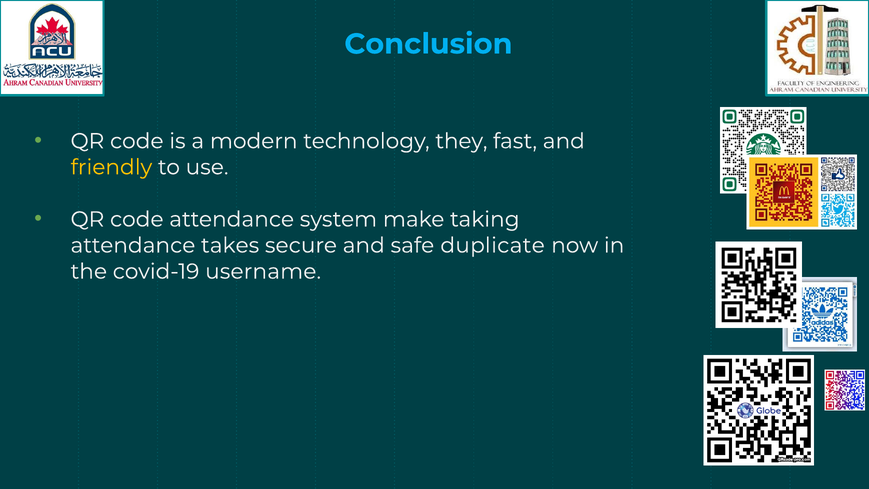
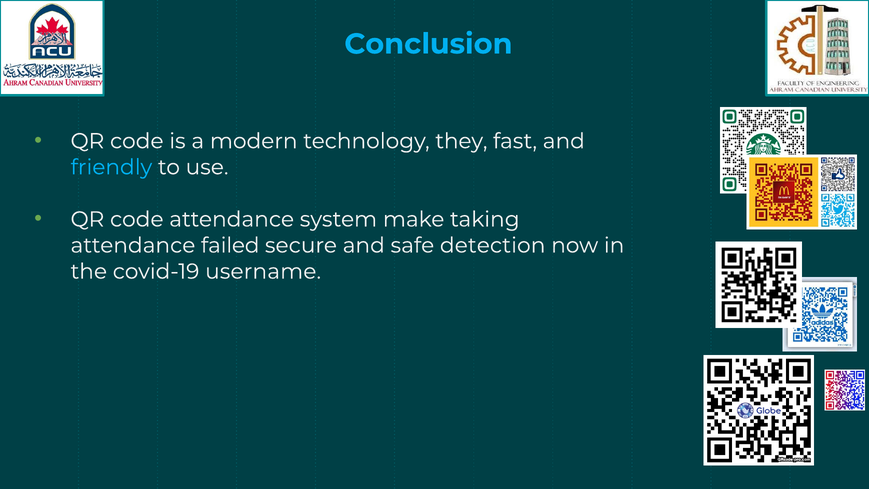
friendly colour: yellow -> light blue (111, 167)
takes: takes -> failed (230, 245)
duplicate: duplicate -> detection (493, 245)
